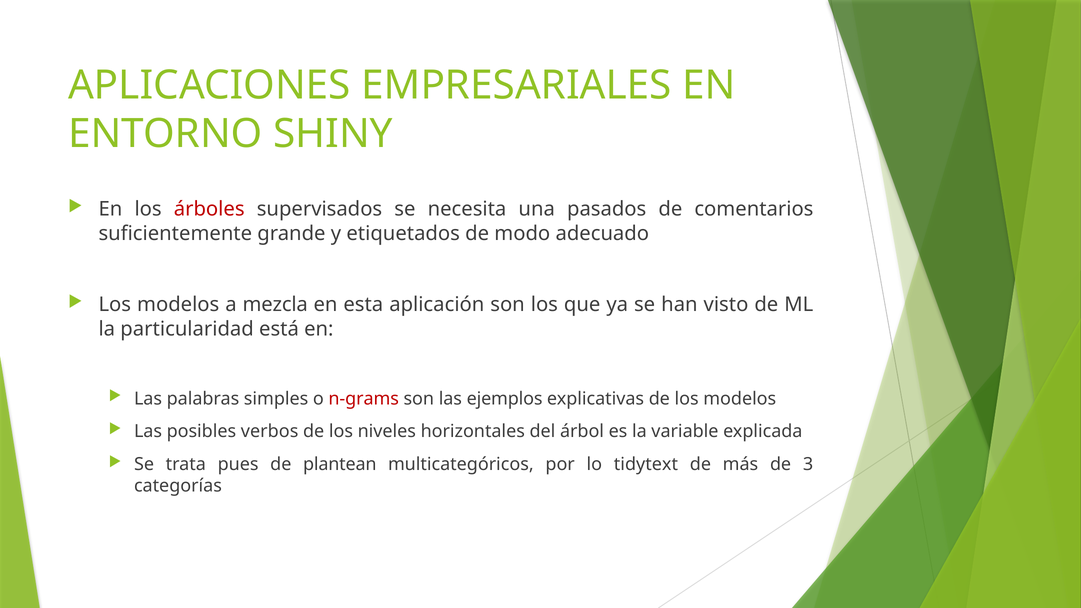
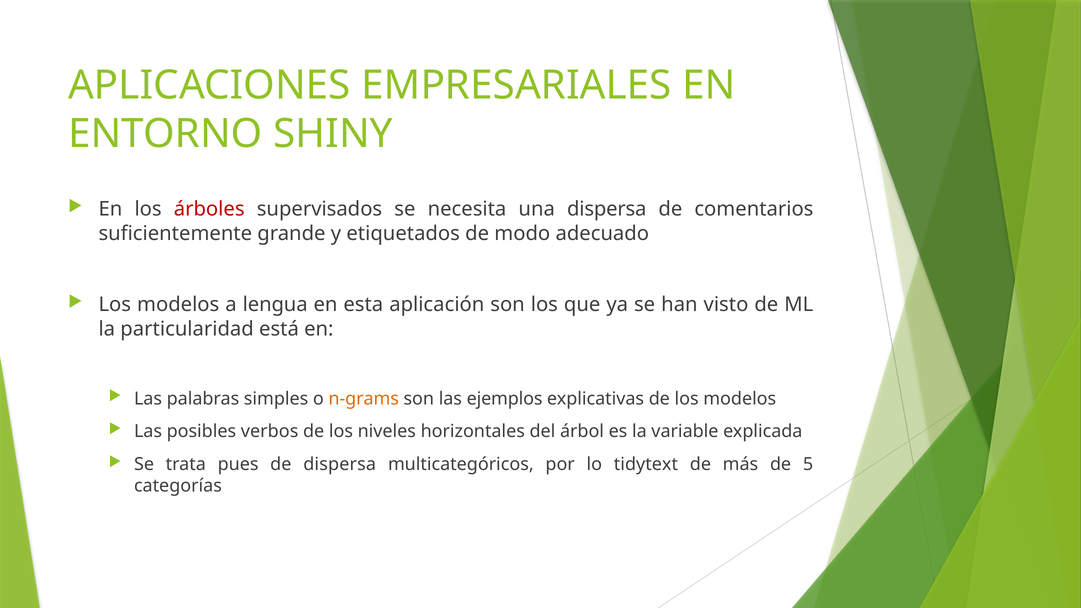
una pasados: pasados -> dispersa (607, 209)
mezcla: mezcla -> lengua (275, 305)
n-grams colour: red -> orange (364, 399)
de plantean: plantean -> dispersa (340, 464)
3: 3 -> 5 (808, 464)
